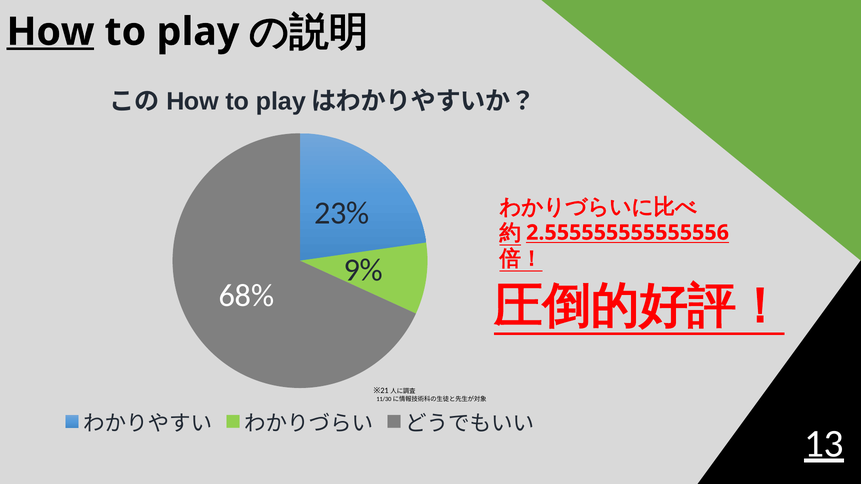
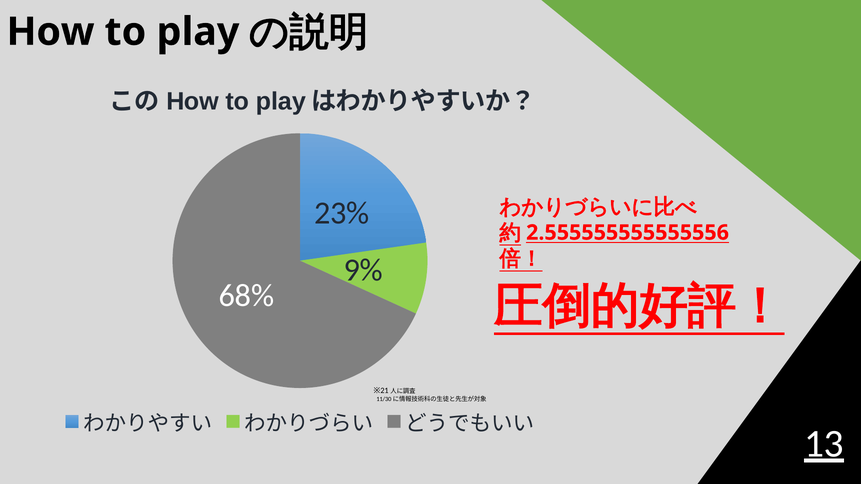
How underline: present -> none (50, 32)
